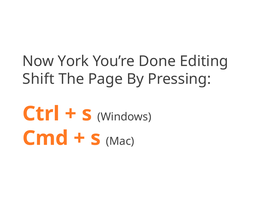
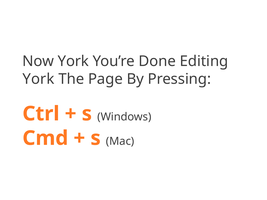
Shift: Shift -> York (38, 79)
